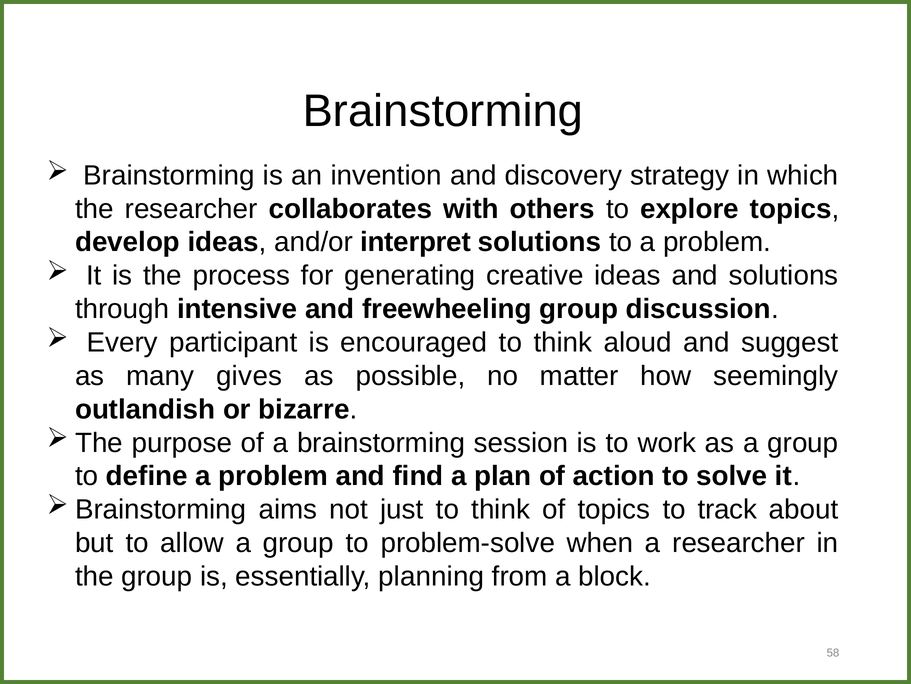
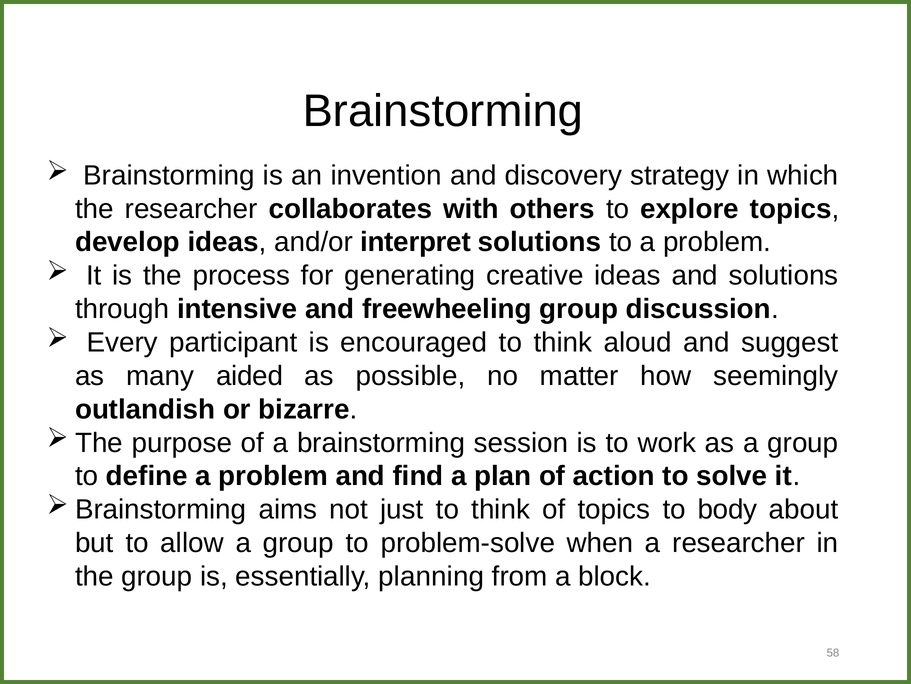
gives: gives -> aided (249, 376)
track: track -> body (727, 509)
